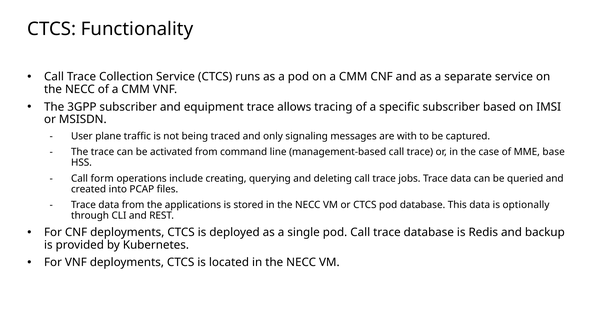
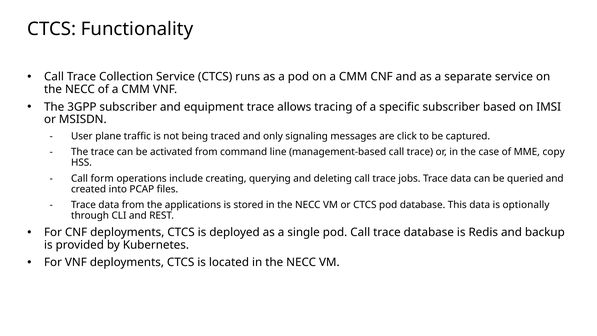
with: with -> click (407, 136)
base: base -> copy (554, 152)
